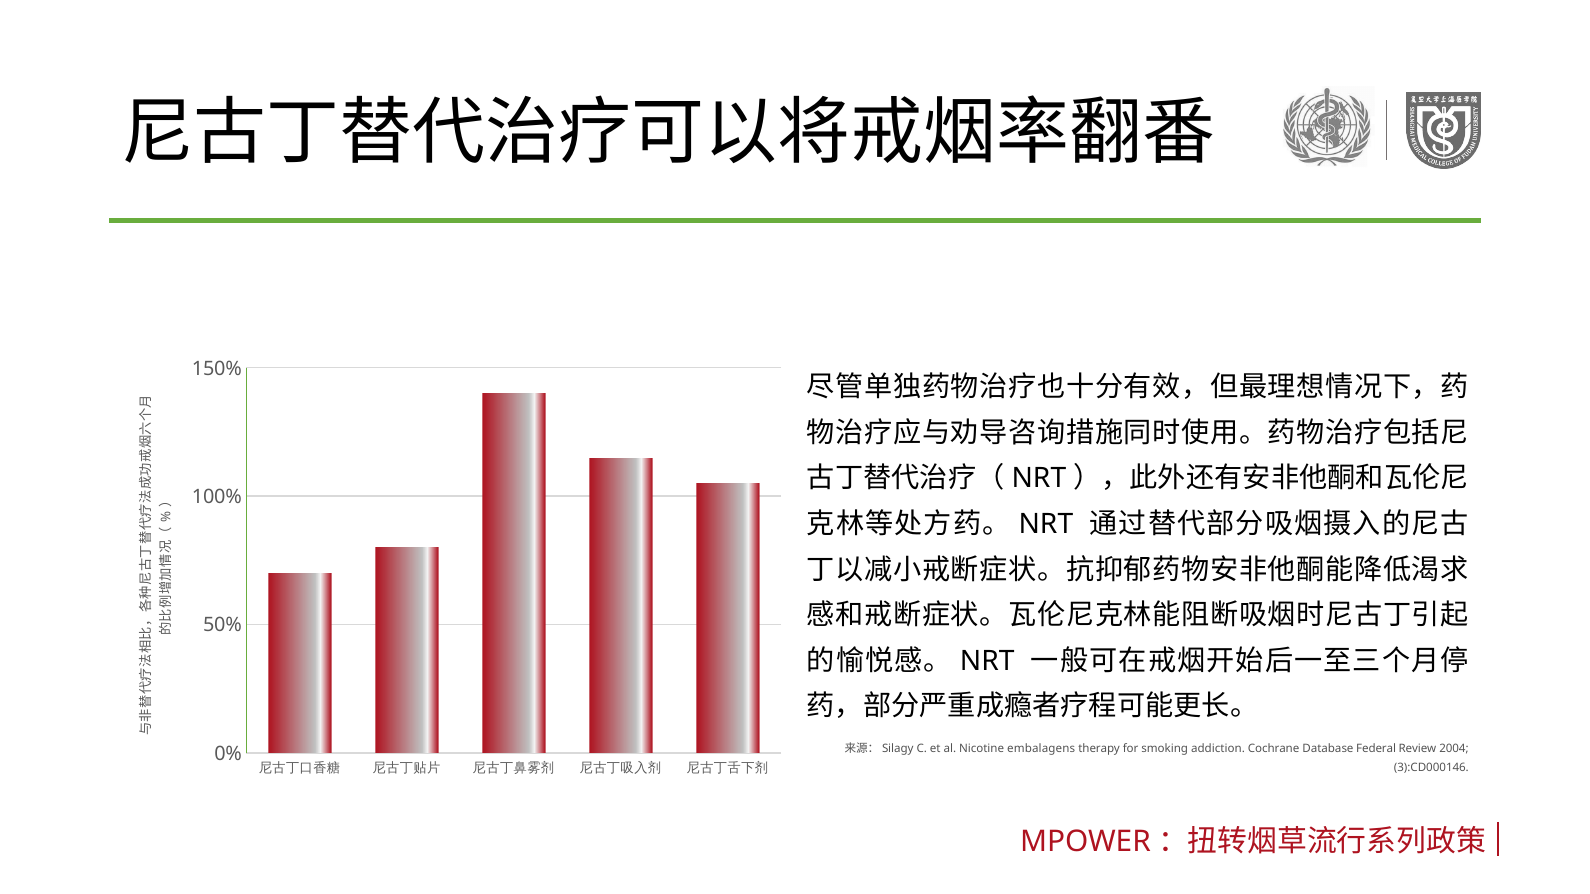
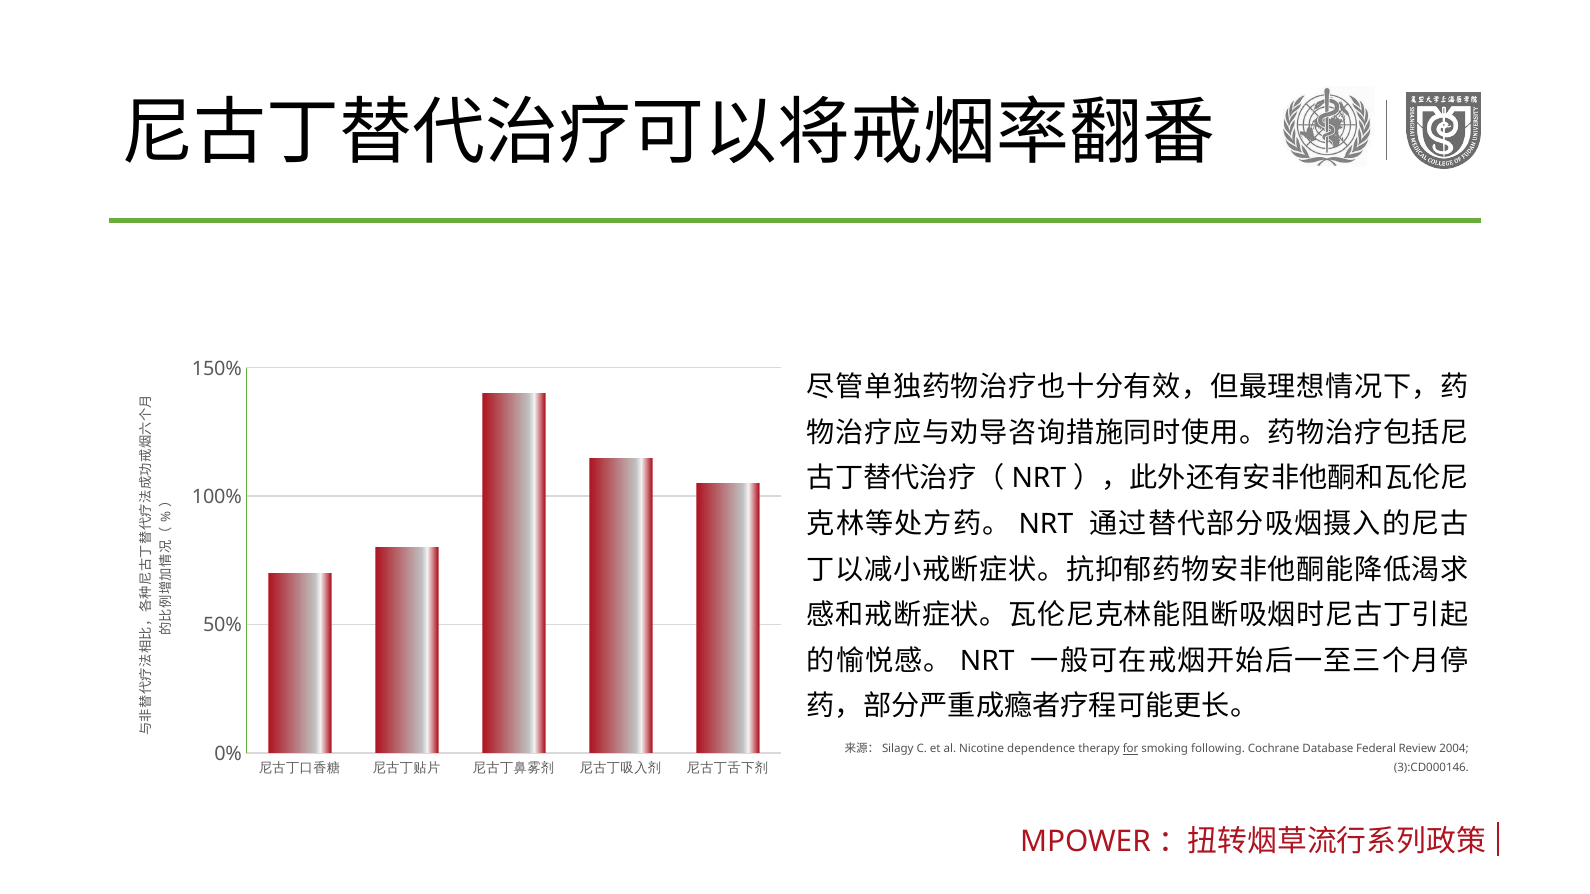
embalagens: embalagens -> dependence (1041, 749)
for underline: none -> present (1131, 749)
addiction: addiction -> following (1218, 749)
